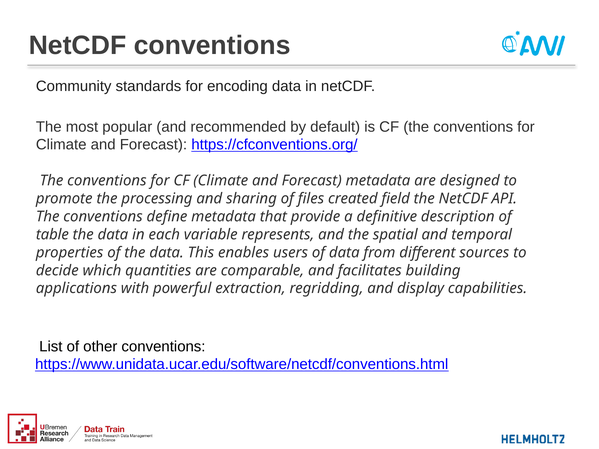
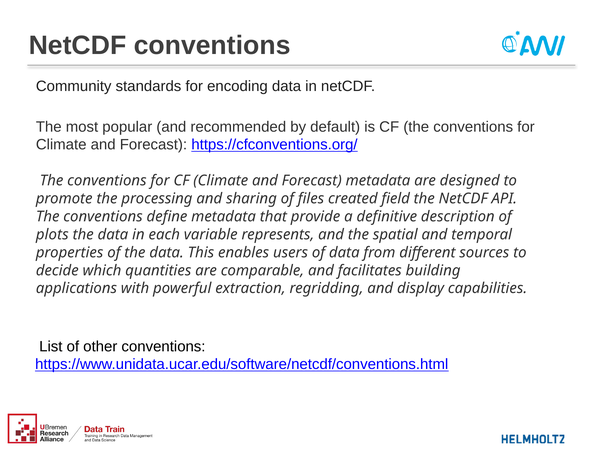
table: table -> plots (52, 235)
